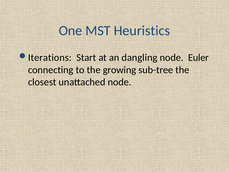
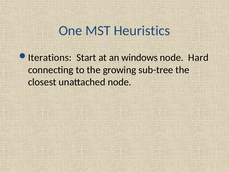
dangling: dangling -> windows (140, 58)
Euler: Euler -> Hard (198, 58)
